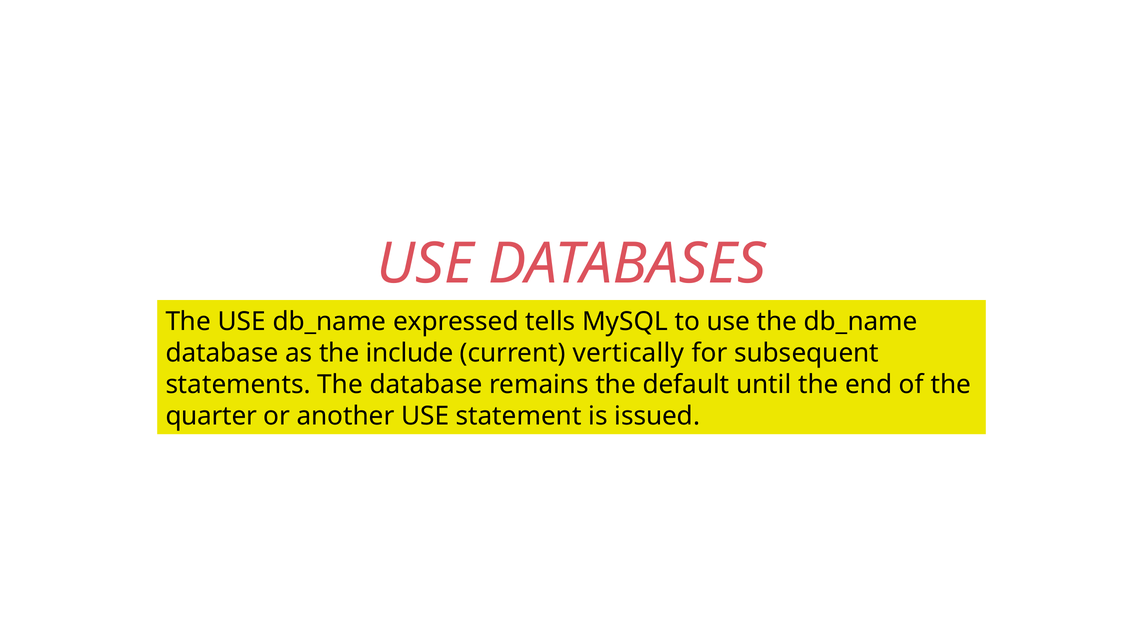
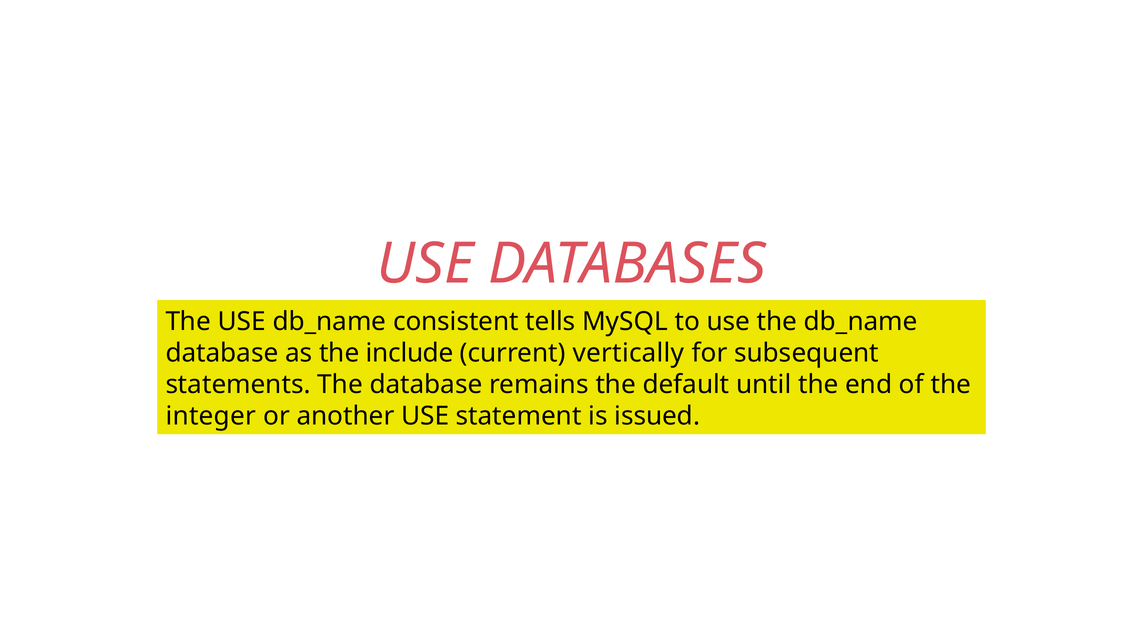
expressed: expressed -> consistent (456, 322)
quarter: quarter -> integer (211, 416)
